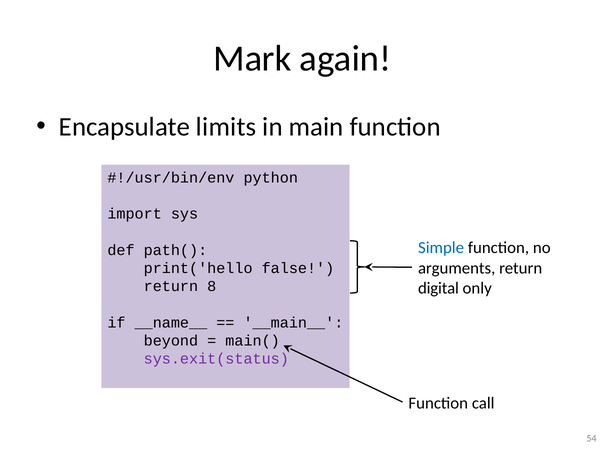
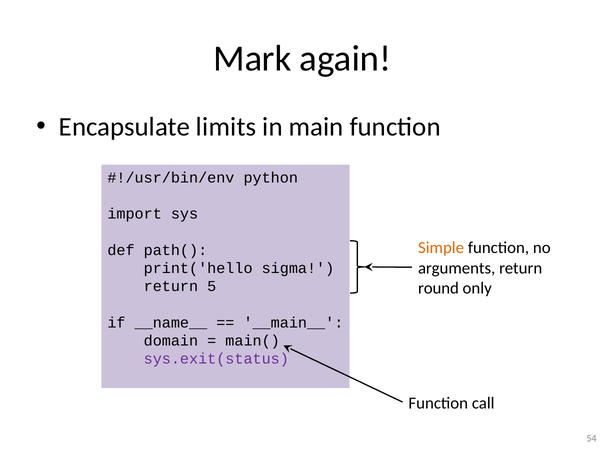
Simple colour: blue -> orange (441, 248)
false: false -> sigma (298, 269)
8: 8 -> 5 (212, 287)
digital: digital -> round (438, 289)
beyond: beyond -> domain (171, 341)
